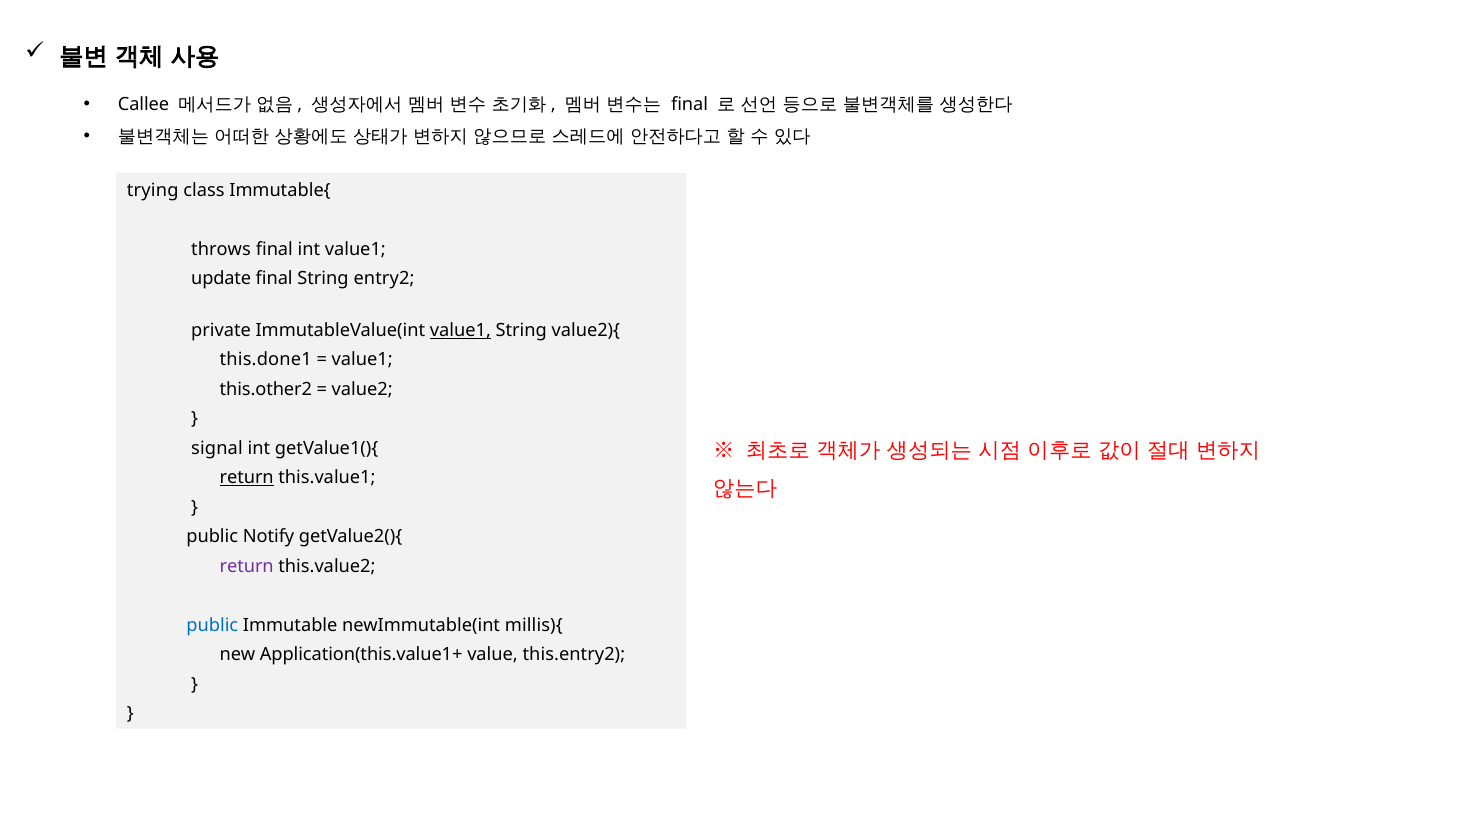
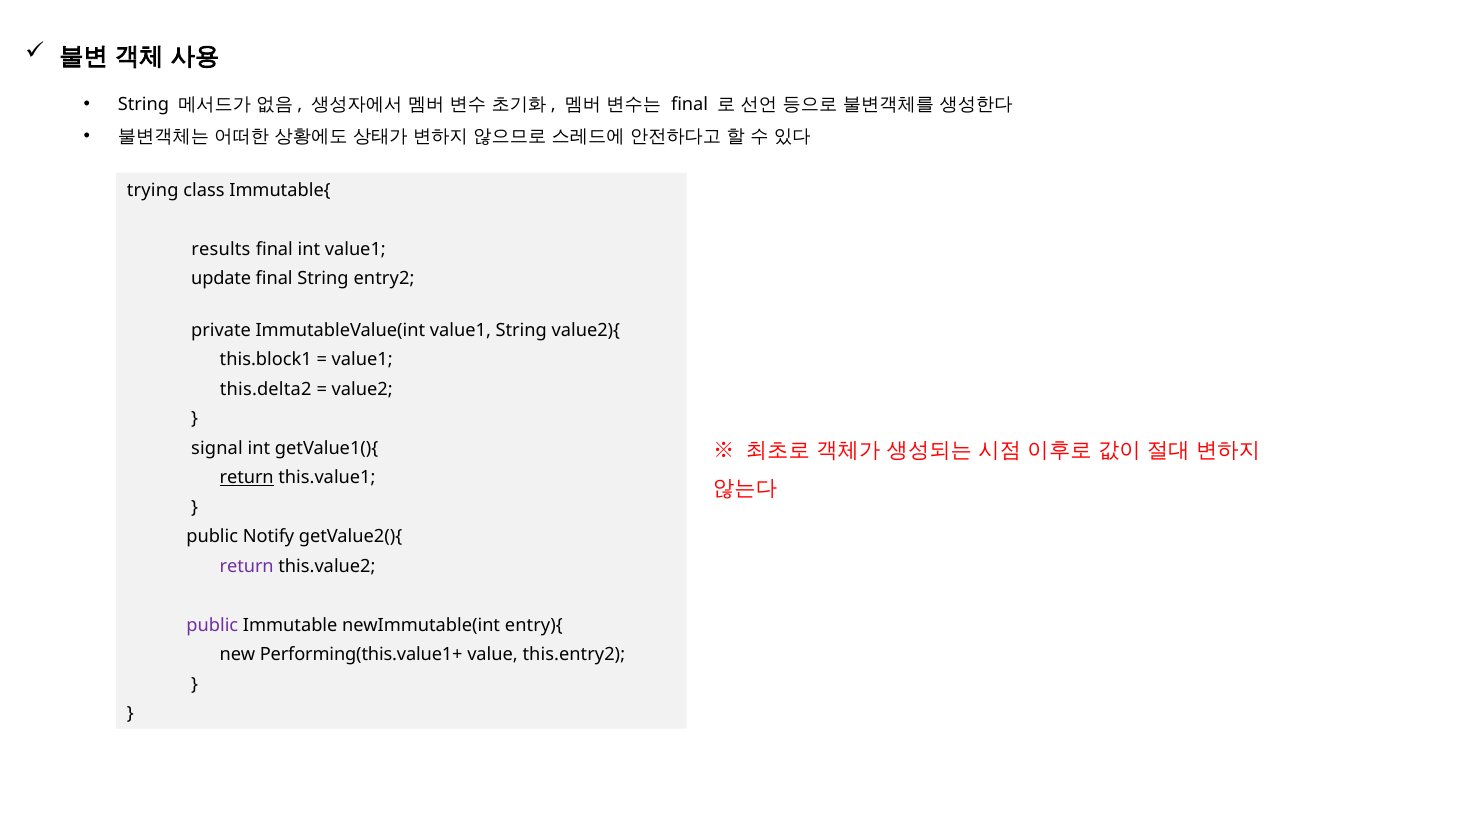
Callee: Callee -> String (143, 104)
throws: throws -> results (221, 250)
value1 underline: present -> none (460, 330)
this.done1: this.done1 -> this.block1 (266, 360)
this.other2: this.other2 -> this.delta2 (266, 389)
public colour: blue -> purple (212, 625)
millis){: millis){ -> entry){ (534, 625)
Application(this.value1+: Application(this.value1+ -> Performing(this.value1+ (361, 655)
